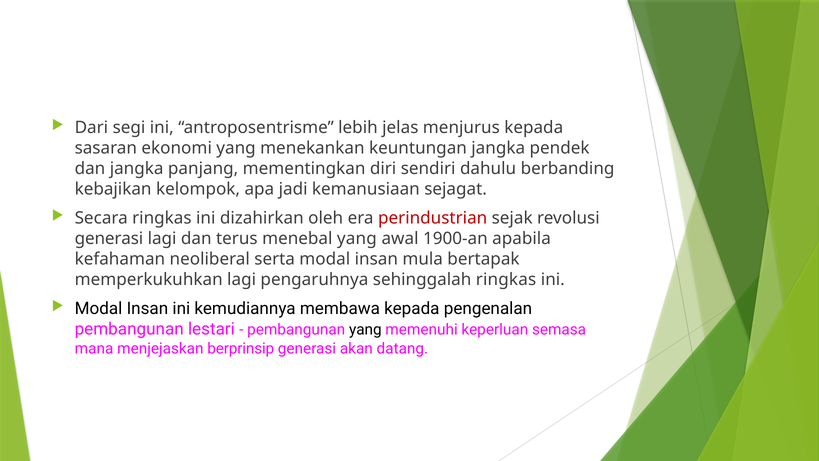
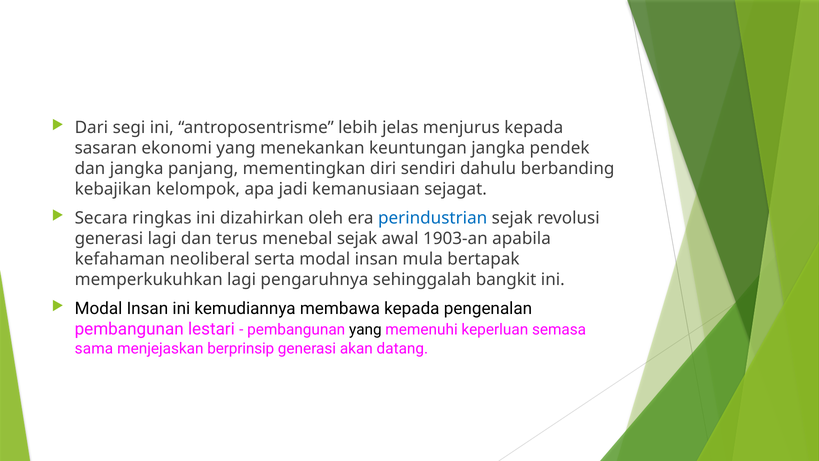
perindustrian colour: red -> blue (433, 218)
menebal yang: yang -> sejak (357, 239)
1900-an: 1900-an -> 1903-an (455, 239)
sehinggalah ringkas: ringkas -> bangkit (506, 280)
mana: mana -> sama (94, 348)
